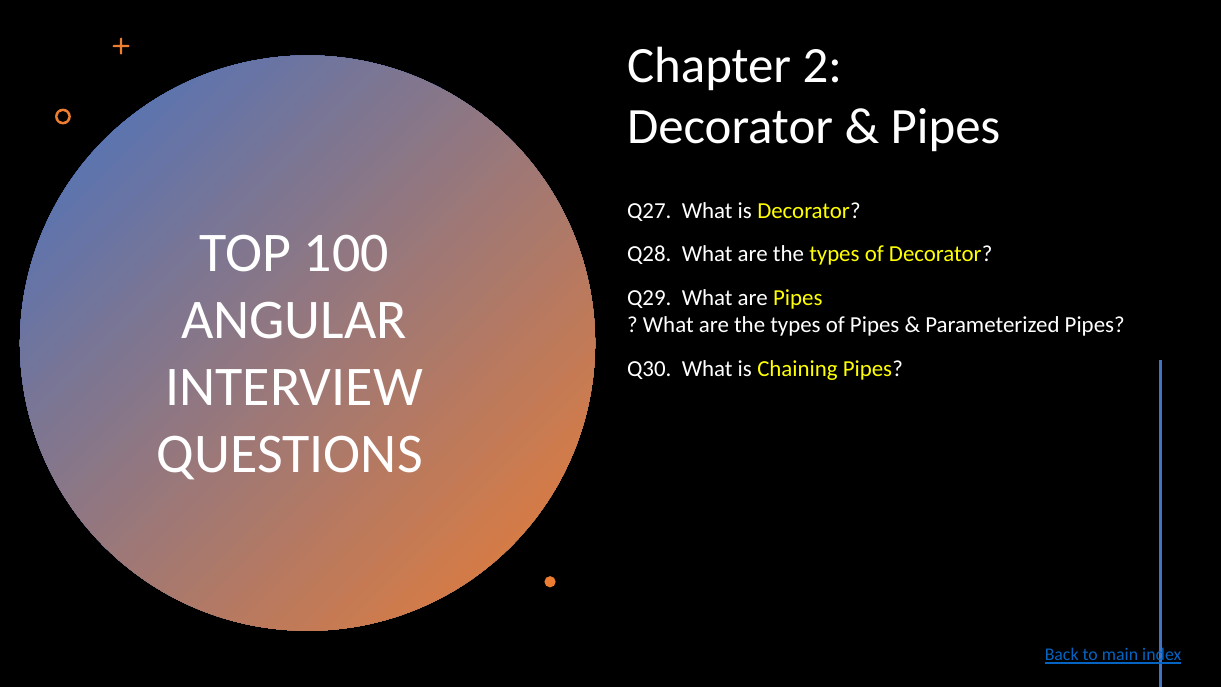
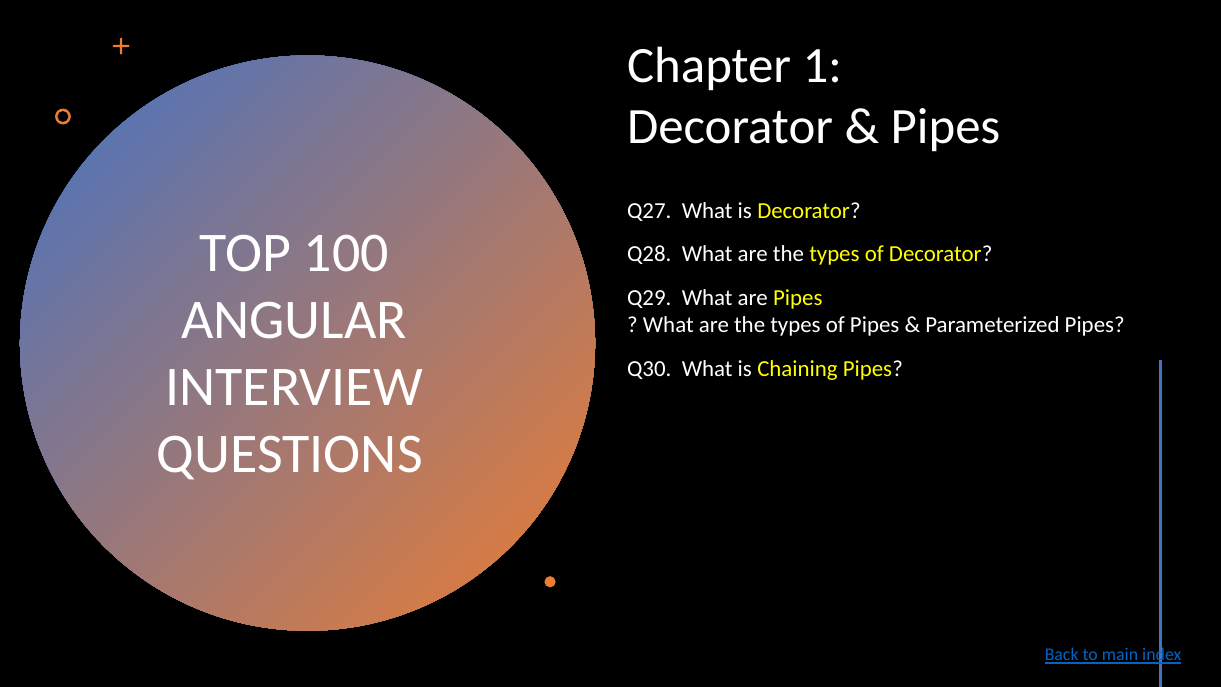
2: 2 -> 1 (822, 65)
